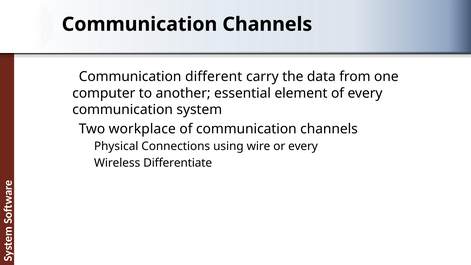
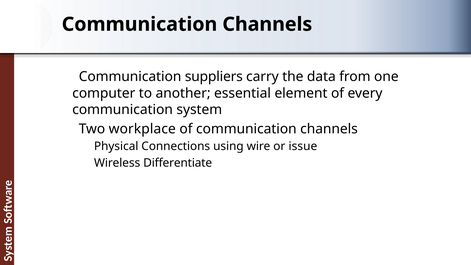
different: different -> suppliers (214, 77)
or every: every -> issue (303, 146)
